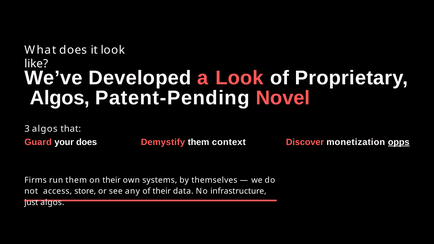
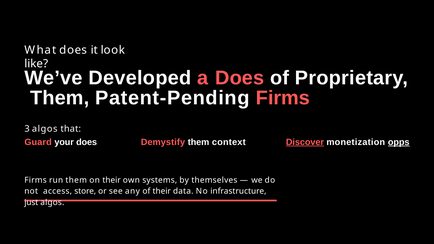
a Look: Look -> Does (240, 78)
Algos: Algos -> Them (60, 98)
Patent-Pending Novel: Novel -> Firms (283, 98)
Discover underline: none -> present (305, 142)
